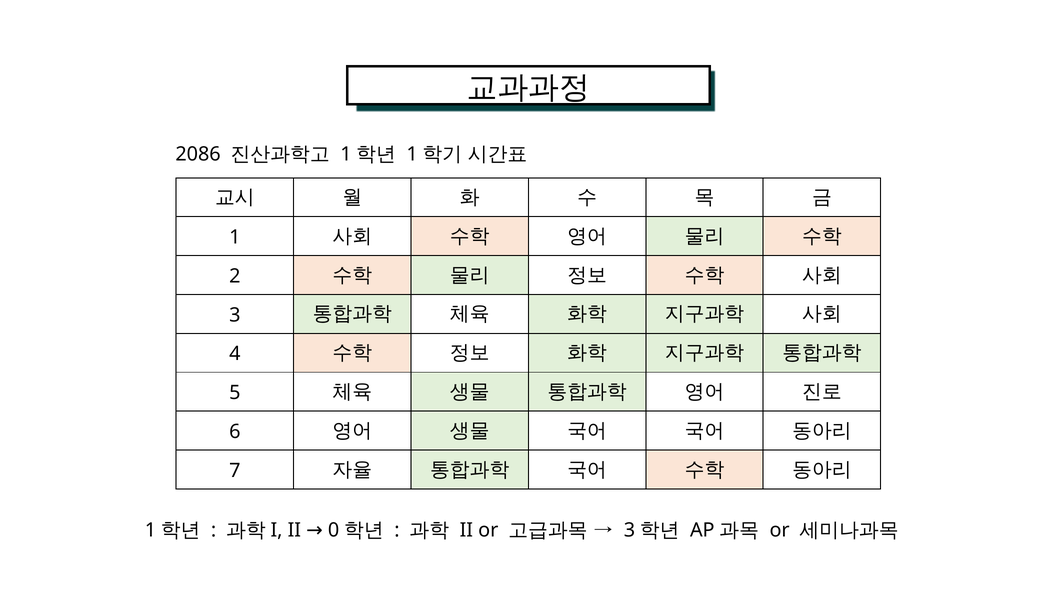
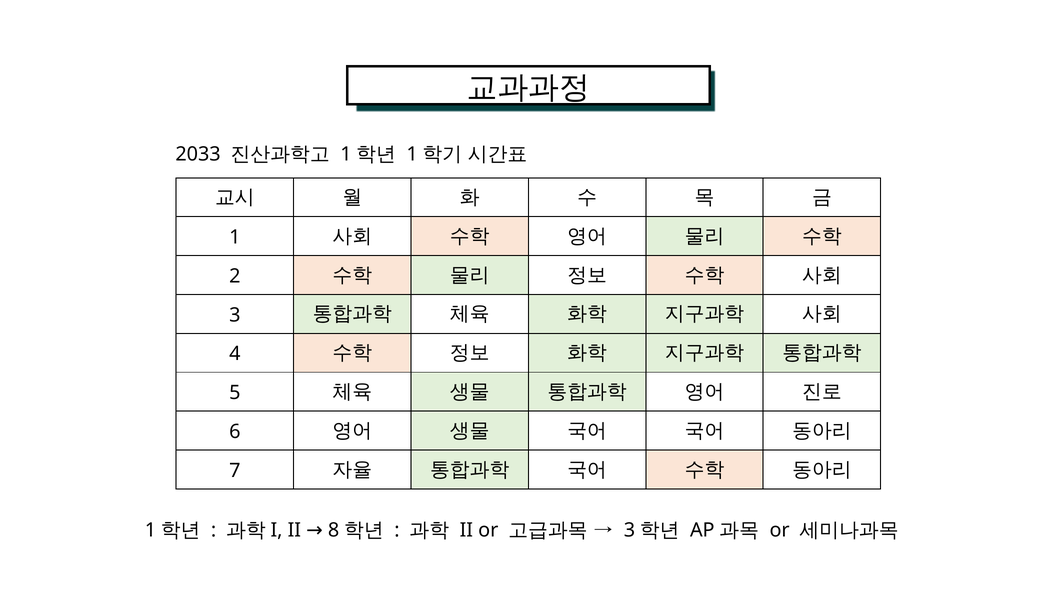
2086: 2086 -> 2033 (198, 154)
0: 0 -> 8 (334, 530)
